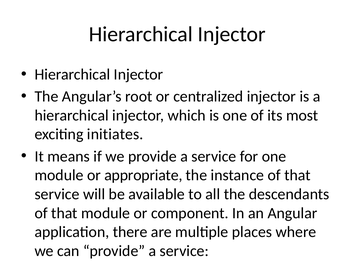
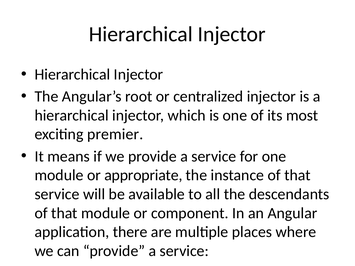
initiates: initiates -> premier (115, 134)
